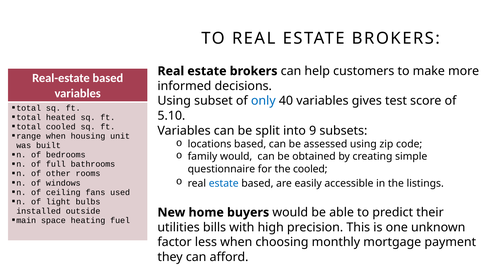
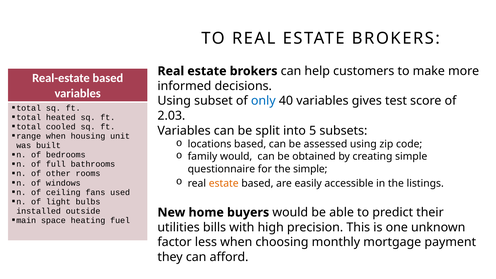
5.10: 5.10 -> 2.03 (171, 116)
9: 9 -> 5 (313, 131)
the cooled: cooled -> simple (310, 169)
estate colour: blue -> orange (224, 183)
